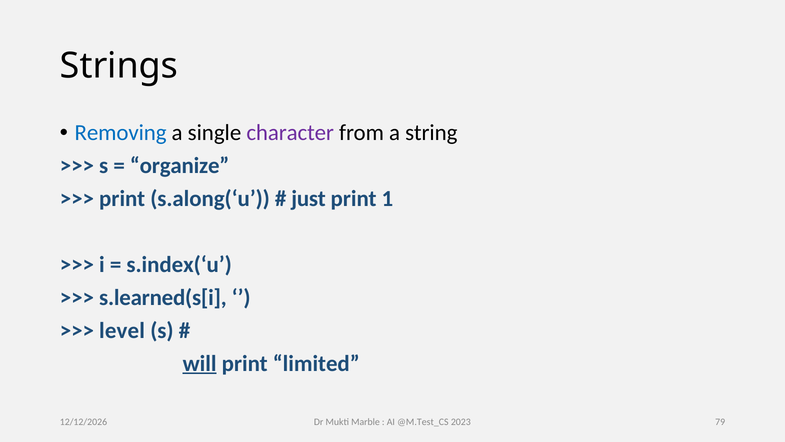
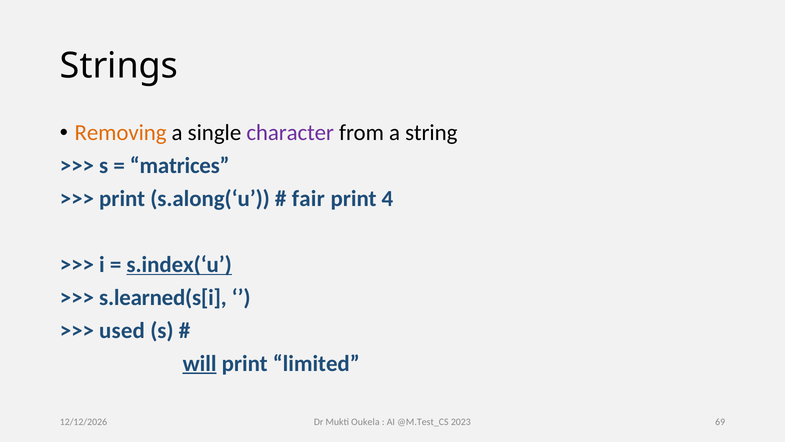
Removing colour: blue -> orange (121, 133)
organize: organize -> matrices (180, 166)
just: just -> fair (308, 199)
1: 1 -> 4 (387, 199)
s.index(‘u underline: none -> present (179, 264)
level: level -> used (122, 330)
Marble: Marble -> Oukela (365, 422)
79: 79 -> 69 (720, 422)
